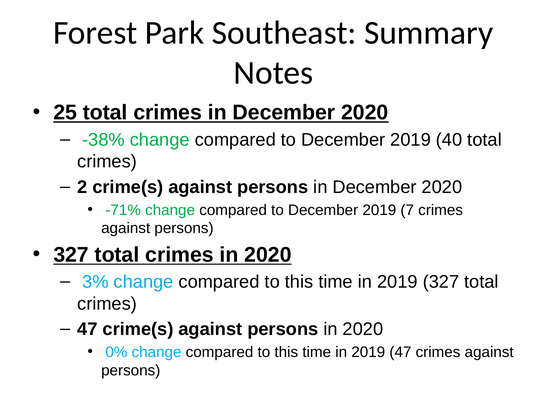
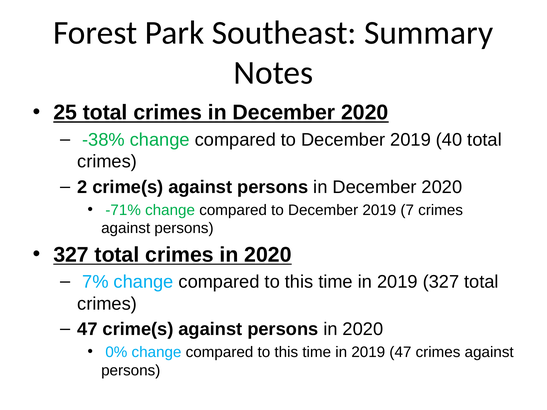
3%: 3% -> 7% (95, 282)
